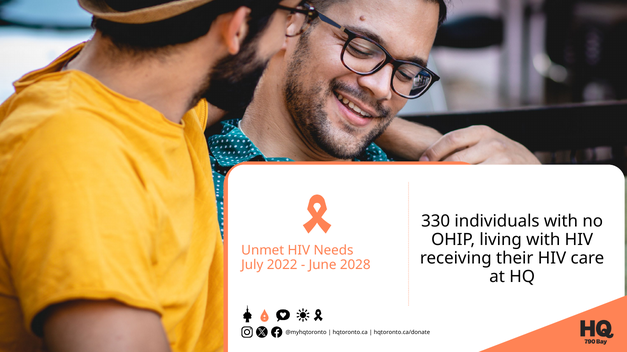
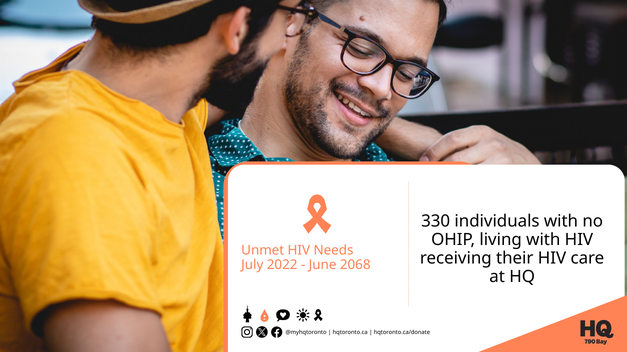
2028: 2028 -> 2068 (355, 266)
